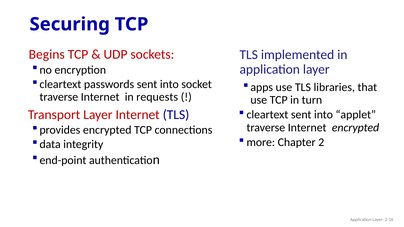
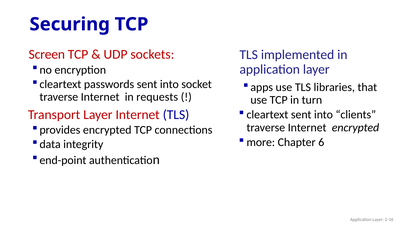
Begins: Begins -> Screen (47, 55)
applet: applet -> clients (356, 115)
2: 2 -> 6 (321, 142)
